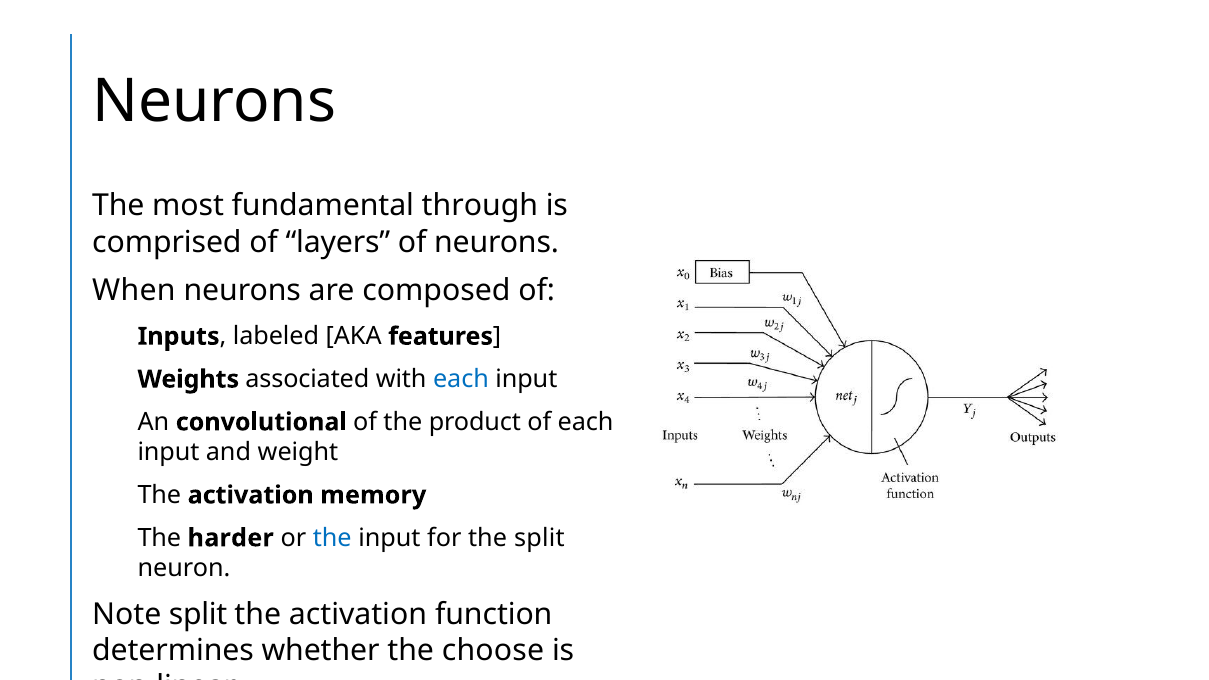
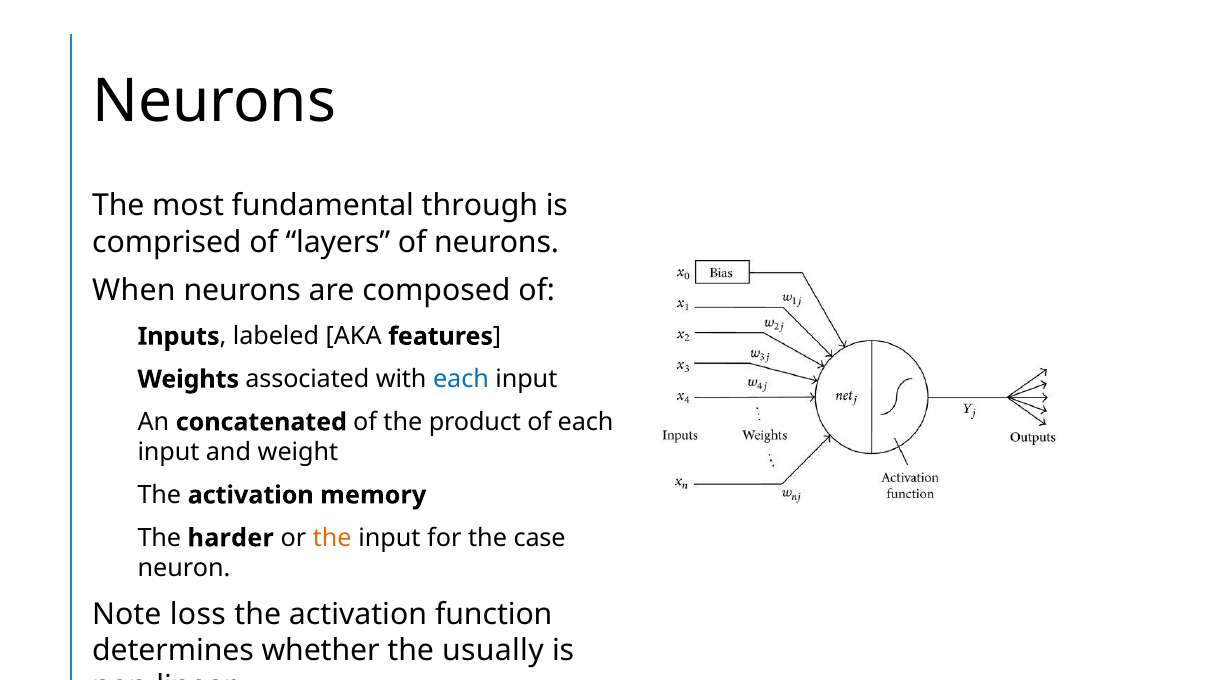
convolutional: convolutional -> concatenated (261, 422)
the colour: blue -> orange (332, 538)
the split: split -> case (540, 538)
Note split: split -> loss (198, 614)
choose: choose -> usually (493, 651)
